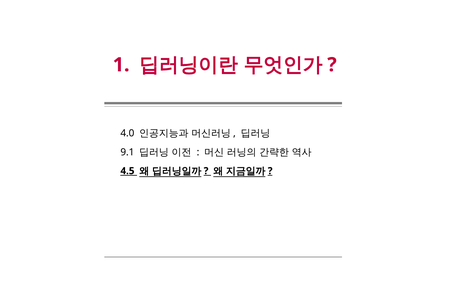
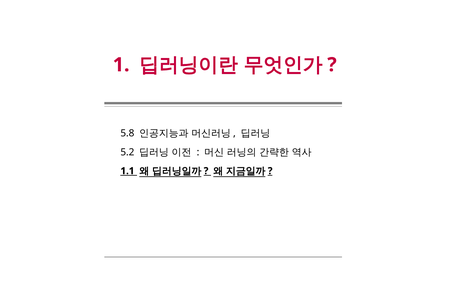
4.0: 4.0 -> 5.8 (127, 133)
9.1: 9.1 -> 5.2 (127, 152)
4.5: 4.5 -> 1.1 (127, 171)
